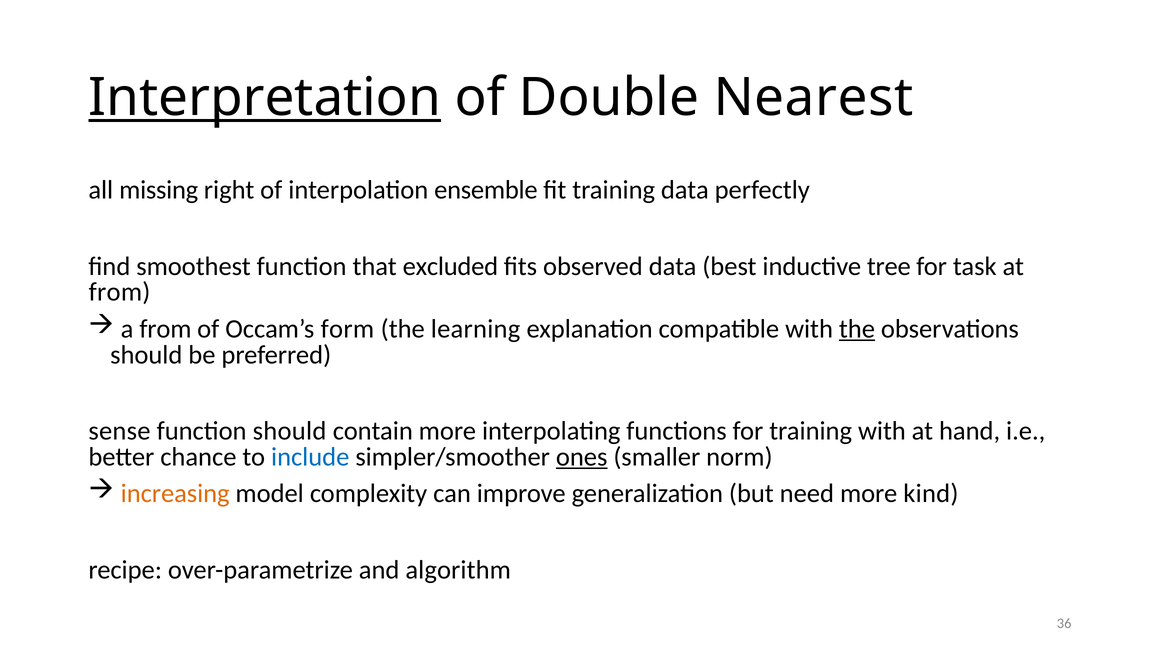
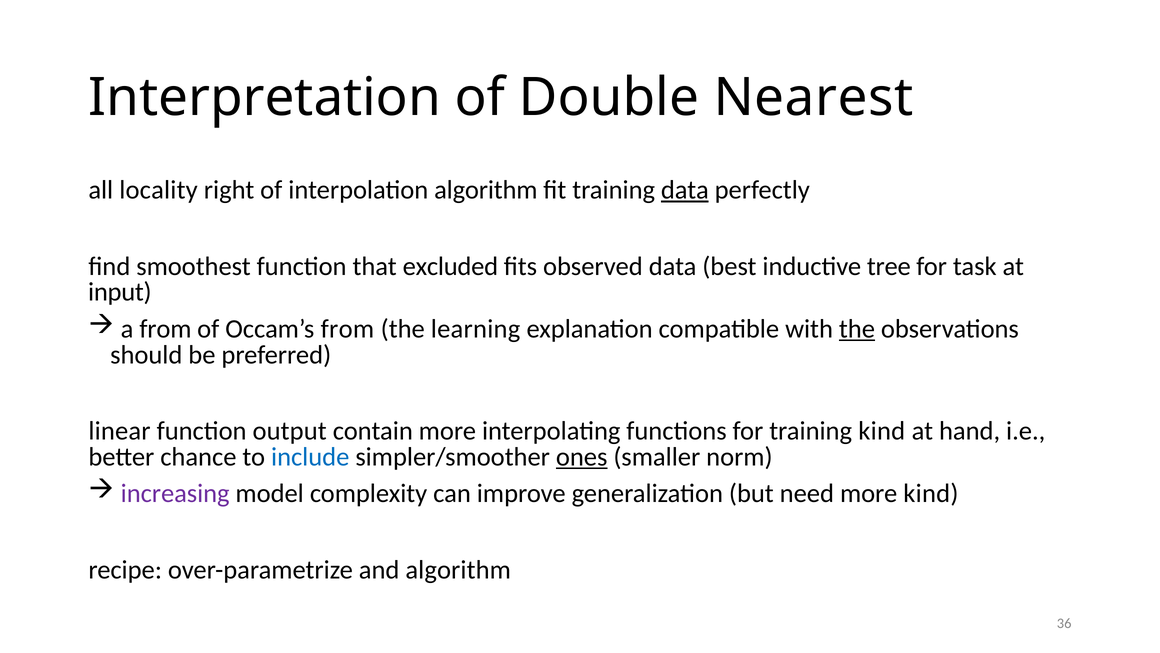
Interpretation underline: present -> none (265, 97)
missing: missing -> locality (158, 190)
interpolation ensemble: ensemble -> algorithm (486, 190)
data underline: none -> present (685, 190)
from: from -> input (120, 292)
Occam’s form: form -> from (347, 329)
sense: sense -> linear (119, 431)
function should: should -> output (290, 431)
training with: with -> kind (882, 431)
increasing colour: orange -> purple (175, 493)
